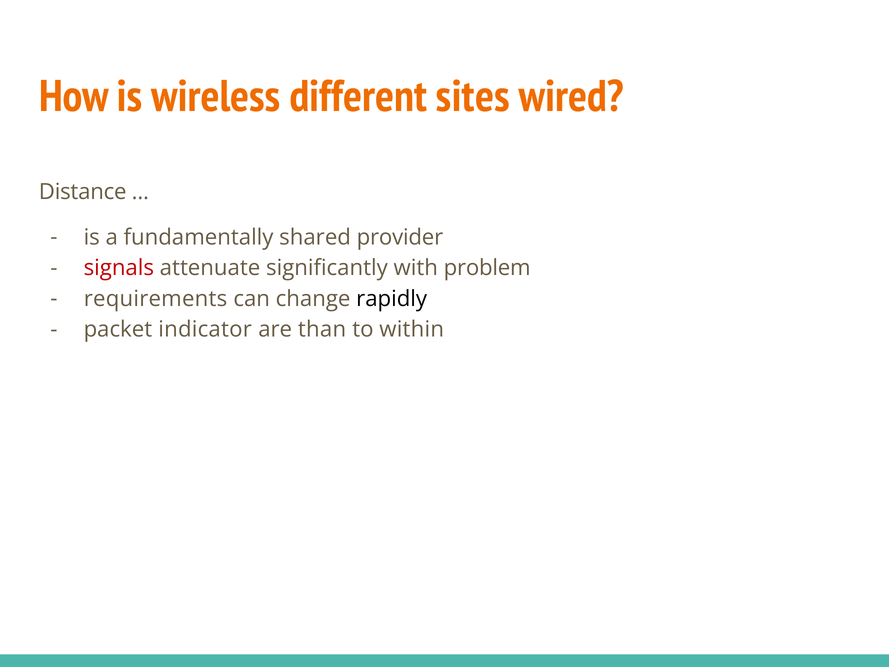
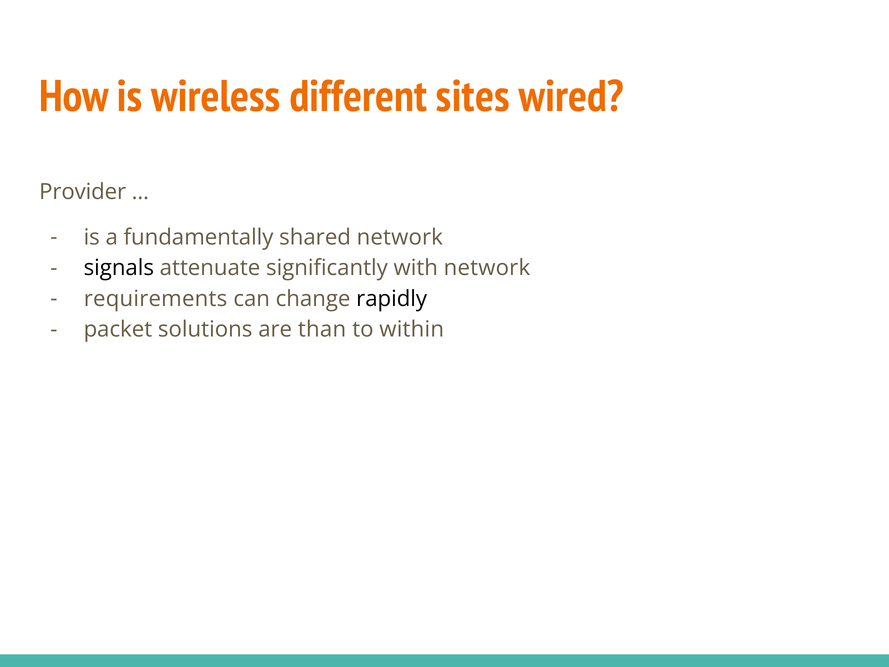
Distance: Distance -> Provider (83, 192)
shared provider: provider -> network (400, 237)
signals colour: red -> black (119, 268)
with problem: problem -> network (487, 268)
indicator: indicator -> solutions (205, 329)
